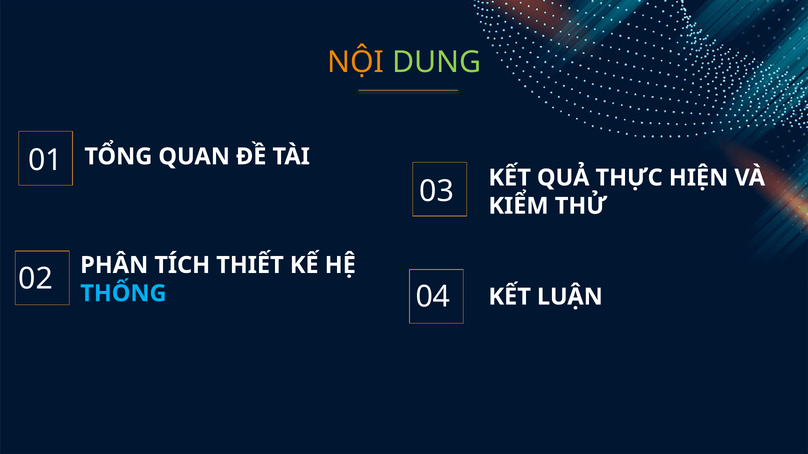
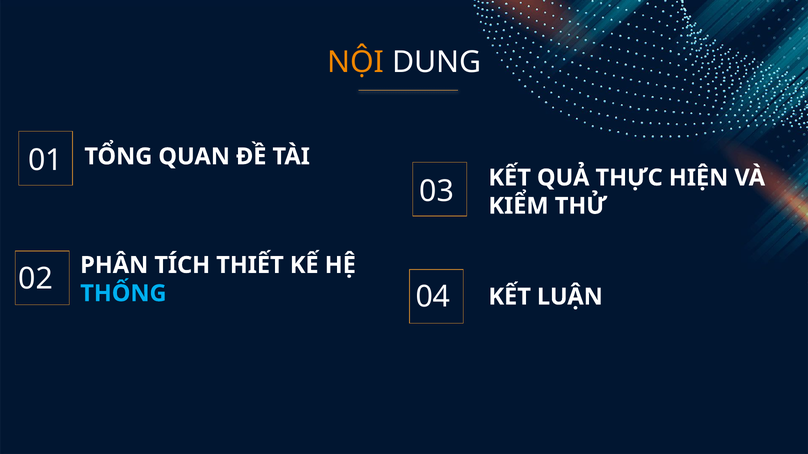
DUNG colour: light green -> white (437, 63)
